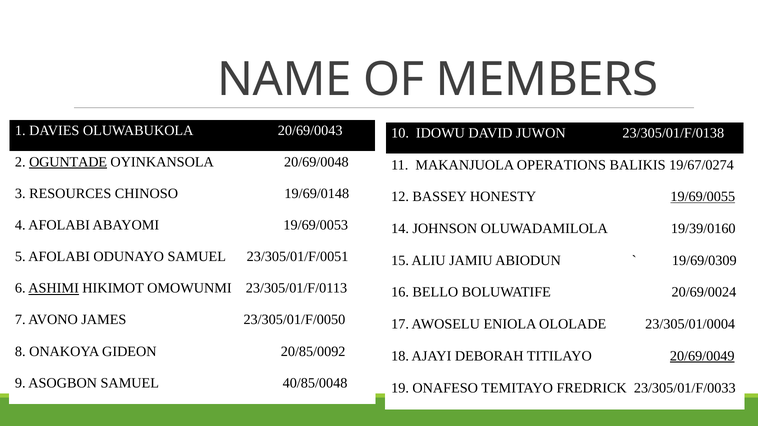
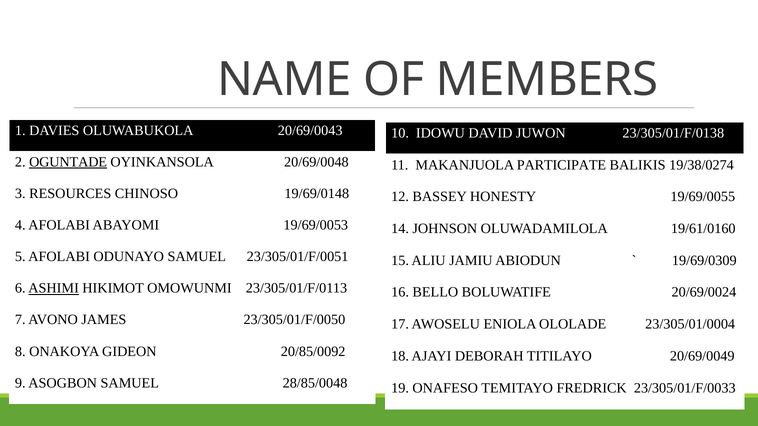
OPERATIONS: OPERATIONS -> PARTICIPATE (562, 165)
19/67/0274: 19/67/0274 -> 19/38/0274 (702, 165)
19/69/0055 underline: present -> none (703, 197)
19/39/0160: 19/39/0160 -> 19/61/0160 (703, 229)
20/69/0049 underline: present -> none (702, 356)
40/85/0048: 40/85/0048 -> 28/85/0048 (315, 383)
